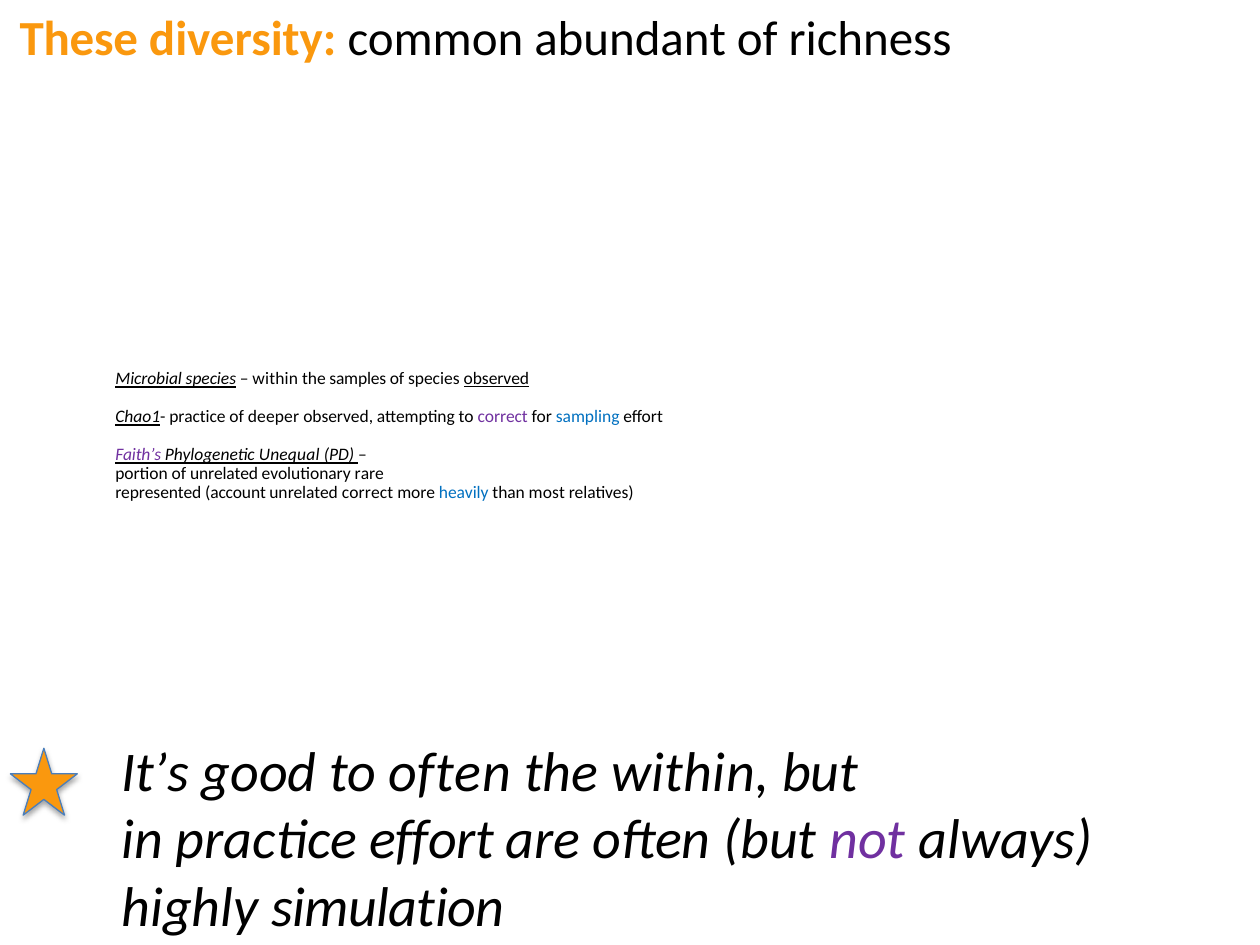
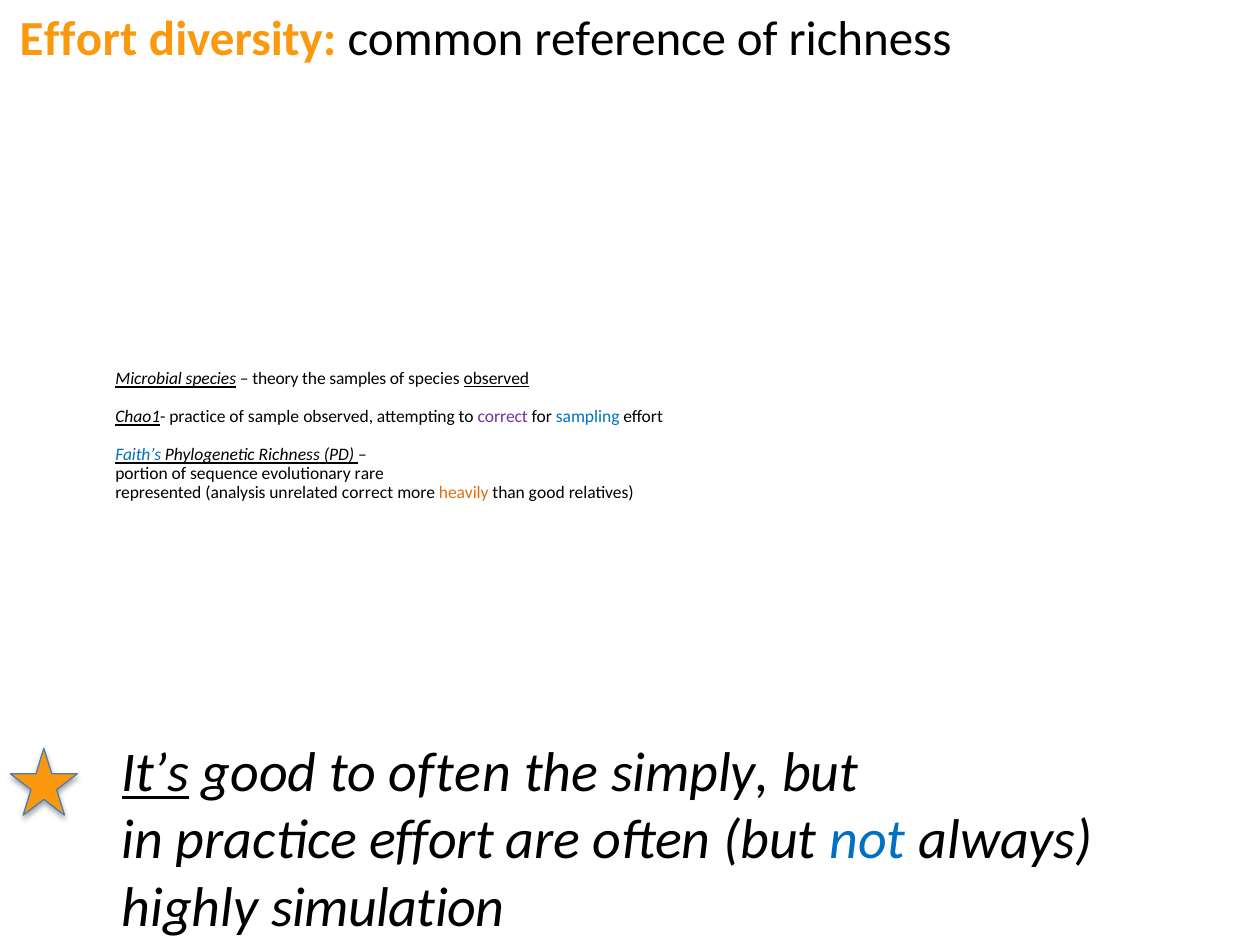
These: These -> Effort (79, 39)
abundant: abundant -> reference (630, 39)
within: within -> theory (275, 379)
deeper: deeper -> sample (274, 417)
Faith’s colour: purple -> blue (138, 455)
Phylogenetic Unequal: Unequal -> Richness (289, 455)
of unrelated: unrelated -> sequence (224, 474)
account: account -> analysis (235, 493)
heavily colour: blue -> orange (464, 493)
than most: most -> good (547, 493)
It’s underline: none -> present (155, 773)
the within: within -> simply (690, 773)
not colour: purple -> blue (867, 840)
